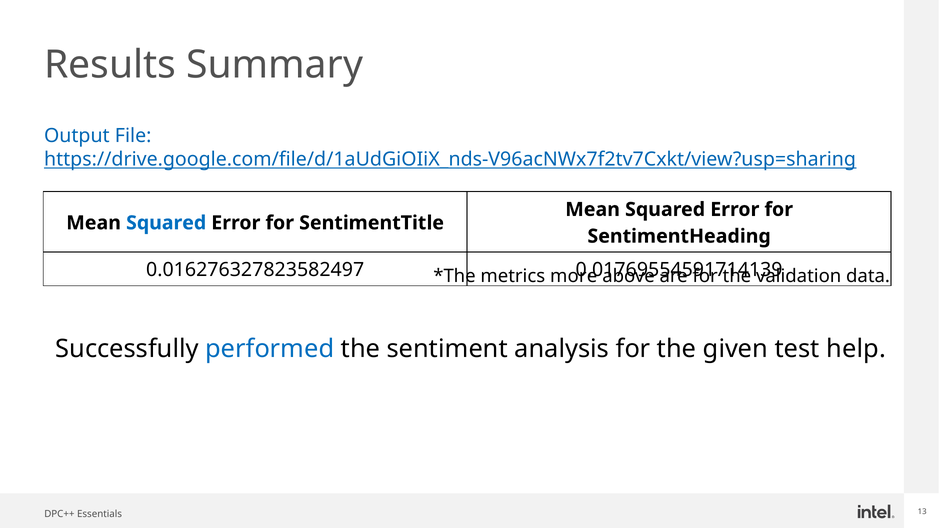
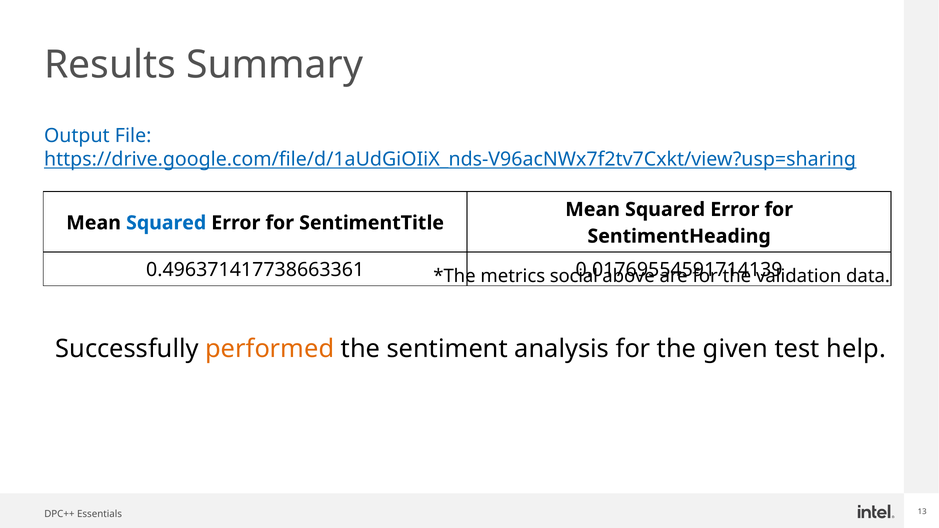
0.016276327823582497: 0.016276327823582497 -> 0.496371417738663361 (255, 270)
more: more -> social (574, 276)
performed colour: blue -> orange (270, 349)
